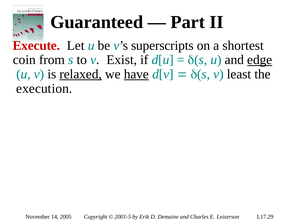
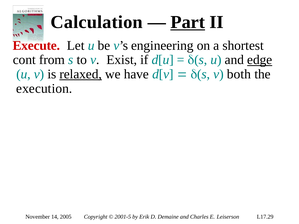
Guaranteed: Guaranteed -> Calculation (97, 22)
Part underline: none -> present (188, 22)
superscripts: superscripts -> engineering (162, 46)
coin: coin -> cont (24, 60)
have underline: present -> none (136, 74)
least: least -> both (239, 74)
